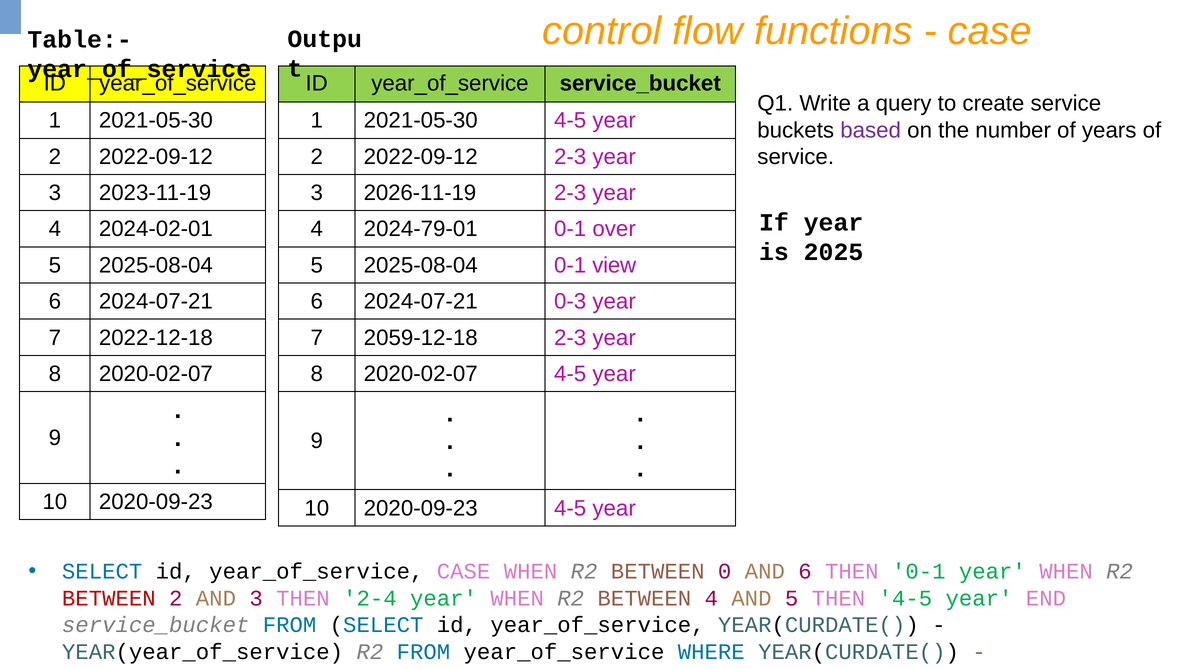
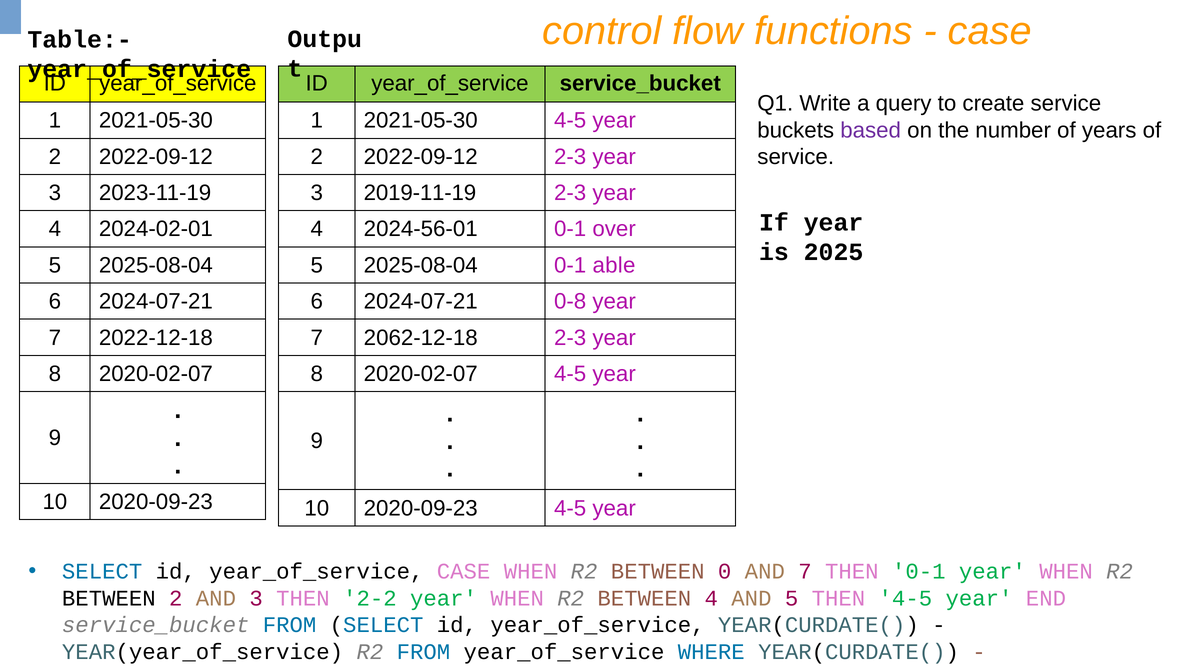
2026-11-19: 2026-11-19 -> 2019-11-19 (420, 193)
2024-79-01: 2024-79-01 -> 2024-56-01 (421, 229)
view: view -> able (614, 265)
0-3: 0-3 -> 0-8 (570, 302)
2059-12-18: 2059-12-18 -> 2062-12-18 (421, 338)
AND 6: 6 -> 7 (805, 572)
BETWEEN colour: red -> black (109, 599)
2-4: 2-4 -> 2-2 (370, 599)
